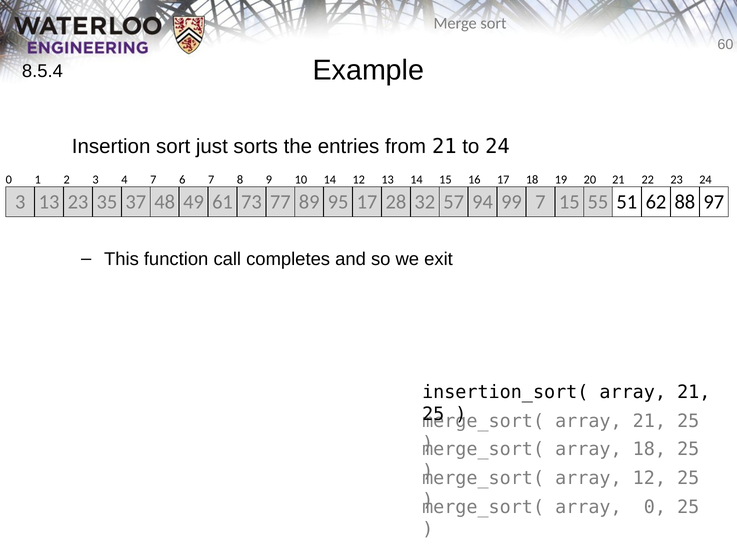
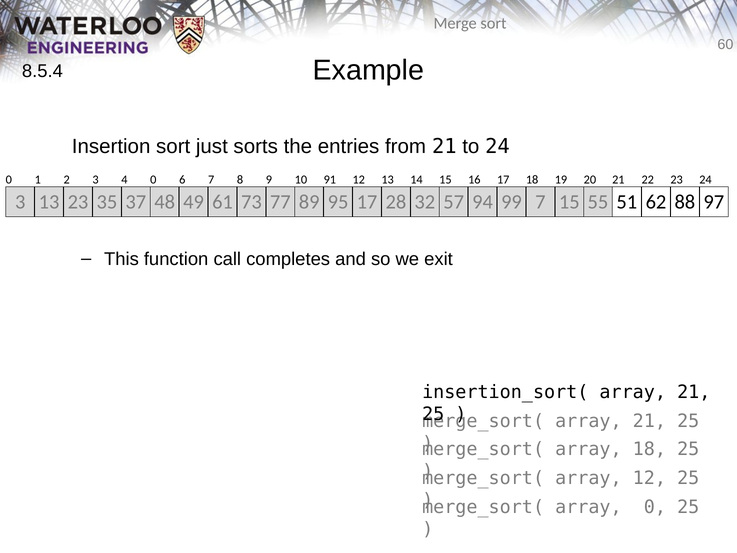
4 7: 7 -> 0 (153, 180)
10 14: 14 -> 91 (330, 180)
